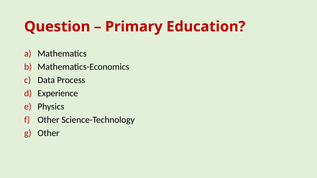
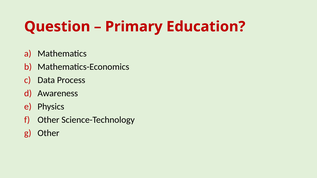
Experience: Experience -> Awareness (58, 93)
